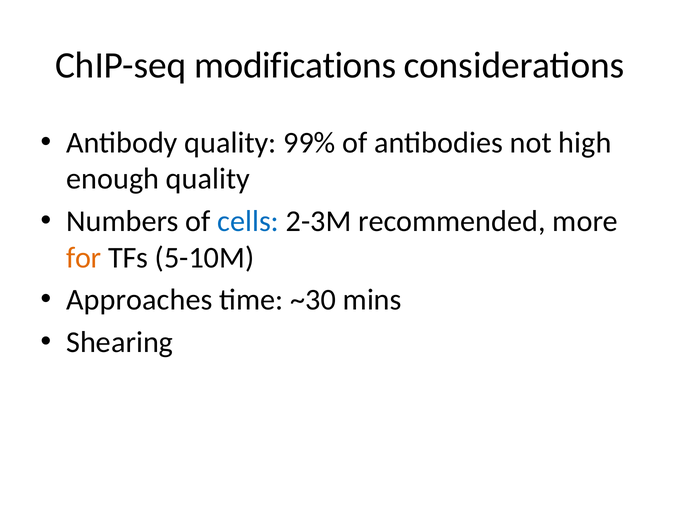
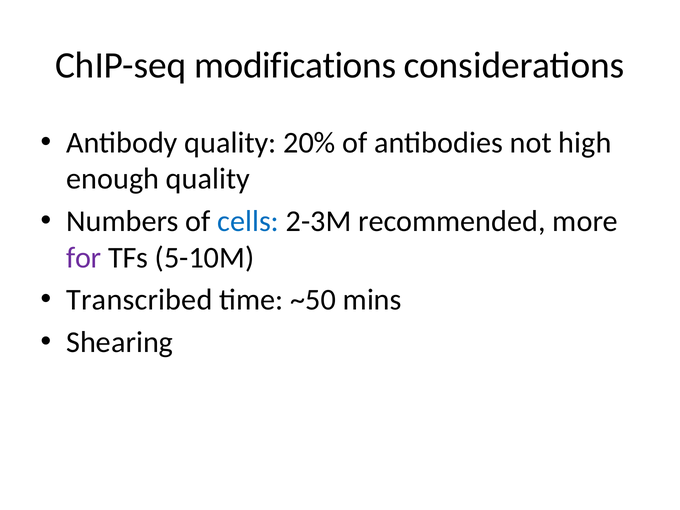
99%: 99% -> 20% (309, 143)
for colour: orange -> purple (84, 258)
Approaches: Approaches -> Transcribed (139, 300)
~30: ~30 -> ~50 (313, 300)
